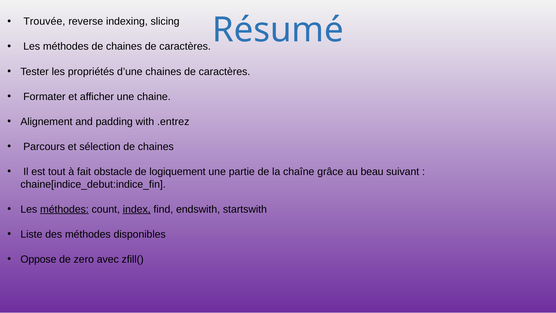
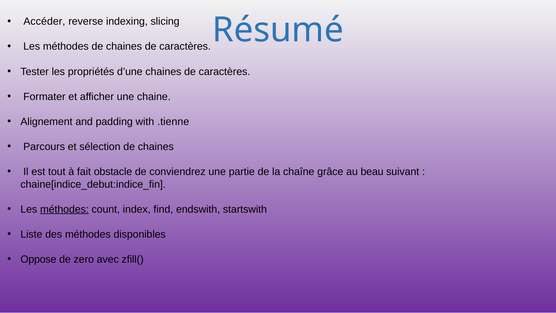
Trouvée: Trouvée -> Accéder (44, 21)
.entrez: .entrez -> .tienne (173, 122)
logiquement: logiquement -> conviendrez (177, 172)
index underline: present -> none (137, 209)
